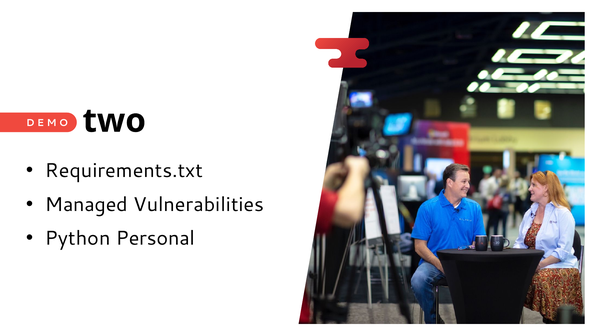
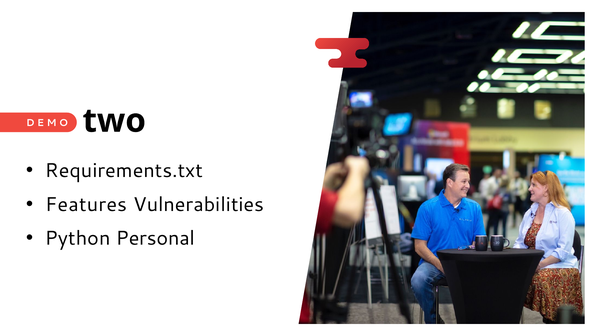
Managed: Managed -> Features (86, 204)
